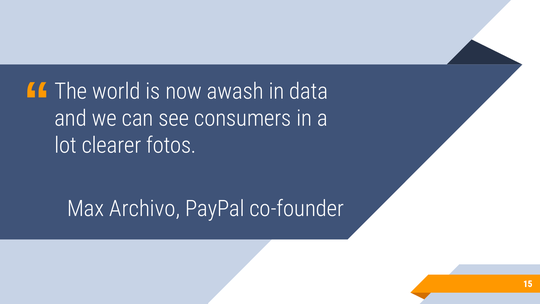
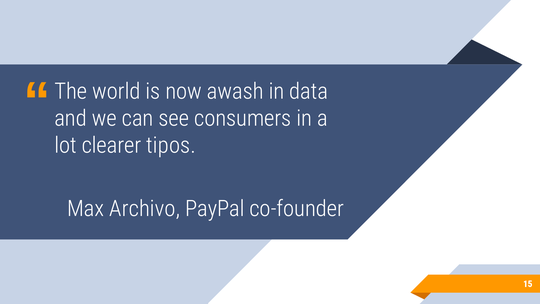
fotos: fotos -> tipos (171, 145)
